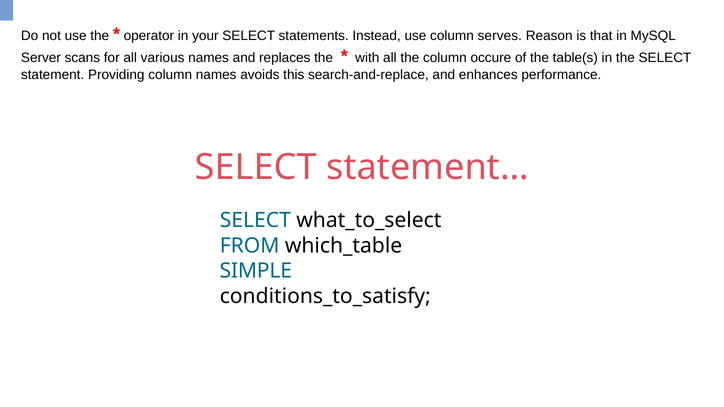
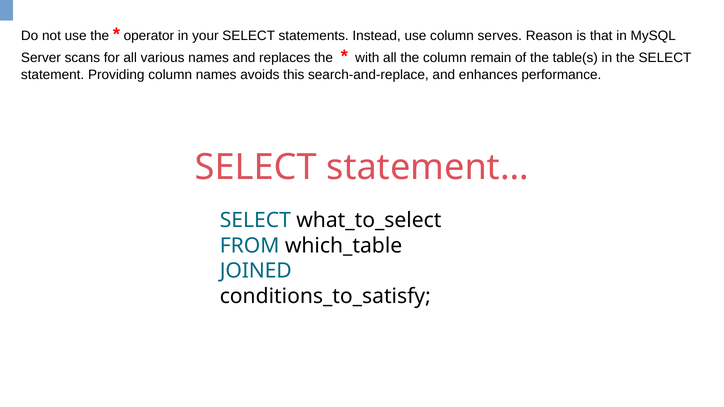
occure: occure -> remain (491, 58)
SIMPLE: SIMPLE -> JOINED (256, 271)
